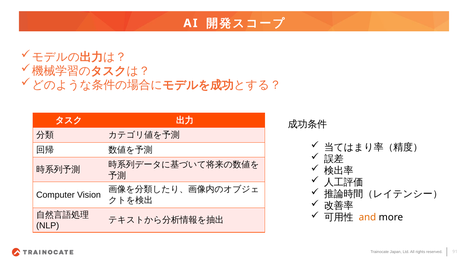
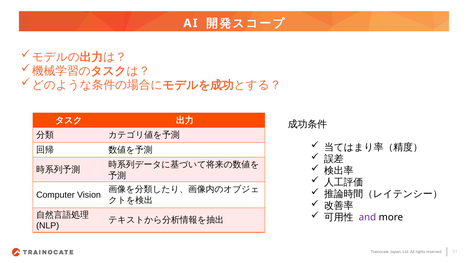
and colour: orange -> purple (367, 218)
